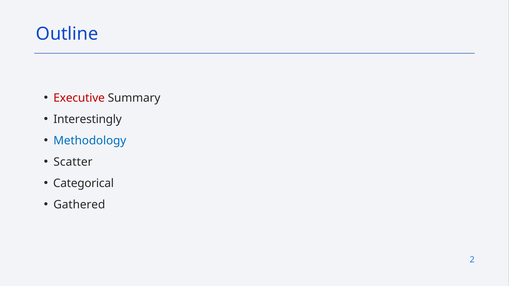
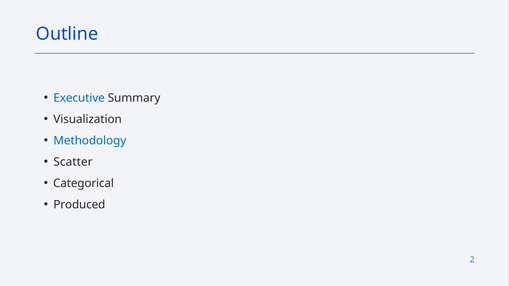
Executive colour: red -> blue (79, 98)
Interestingly: Interestingly -> Visualization (88, 119)
Gathered: Gathered -> Produced (79, 205)
